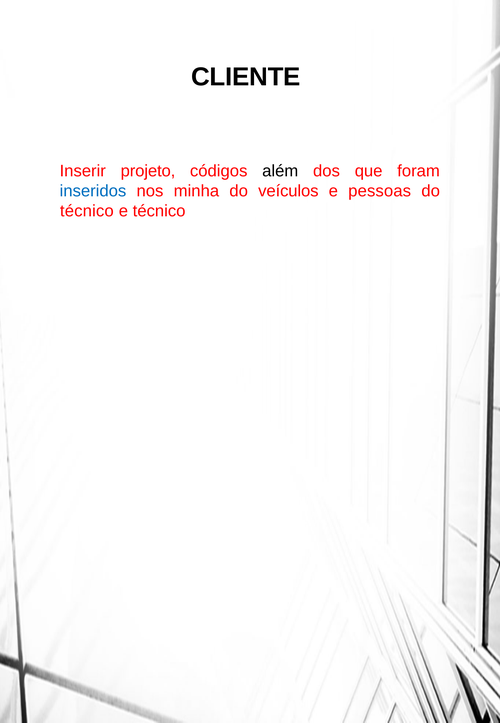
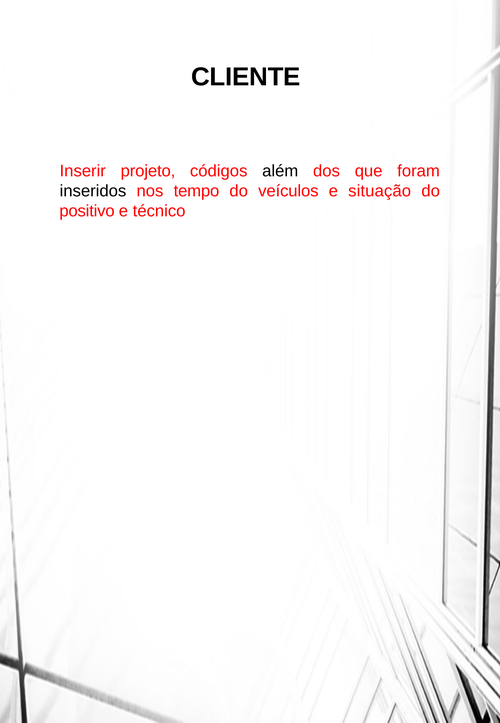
inseridos colour: blue -> black (93, 191)
minha: minha -> tempo (197, 191)
pessoas: pessoas -> situação (380, 191)
técnico: técnico -> positivo (87, 211)
